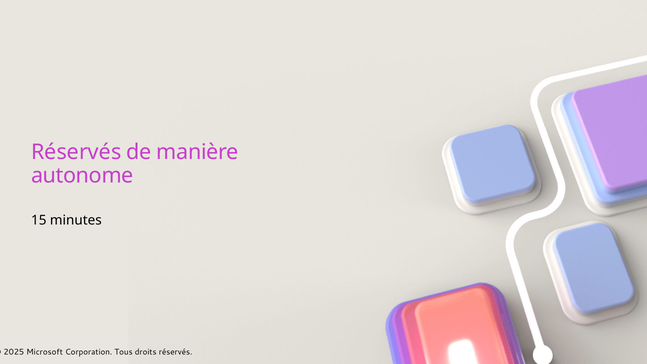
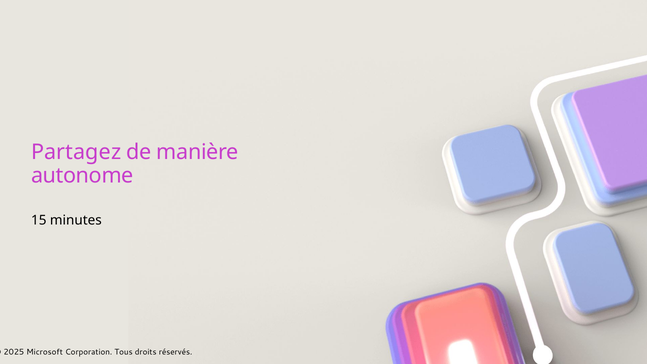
Réservés: Réservés -> Partagez (76, 152)
